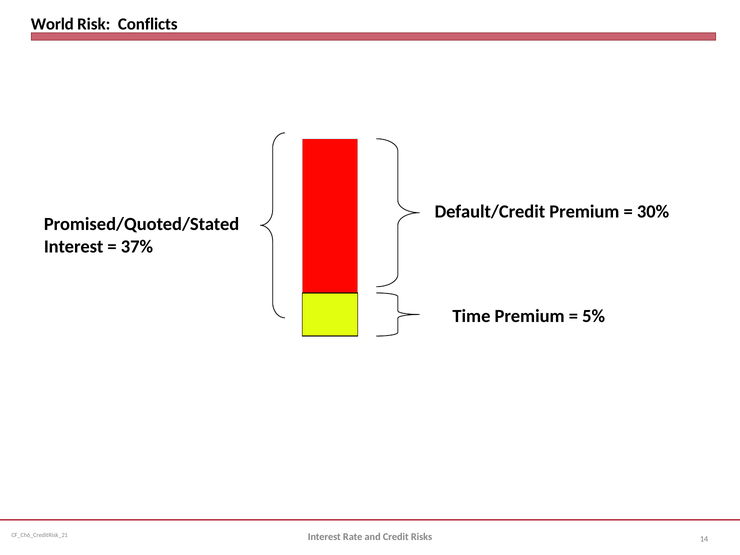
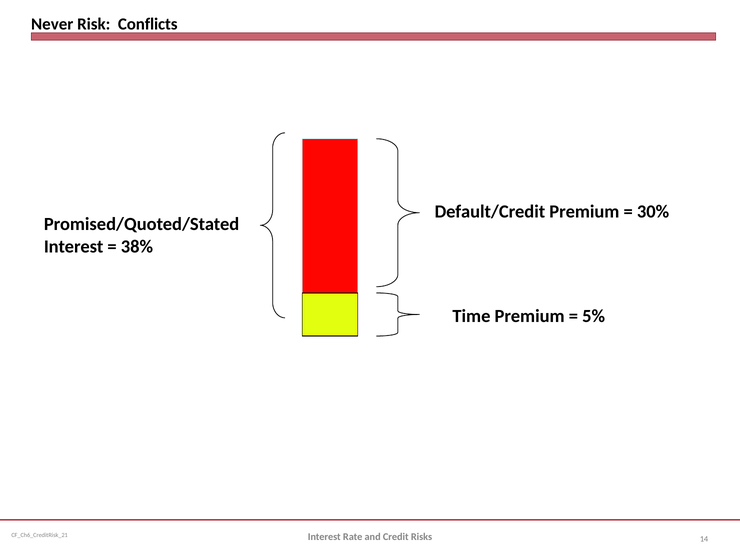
World: World -> Never (52, 24)
37%: 37% -> 38% (137, 246)
